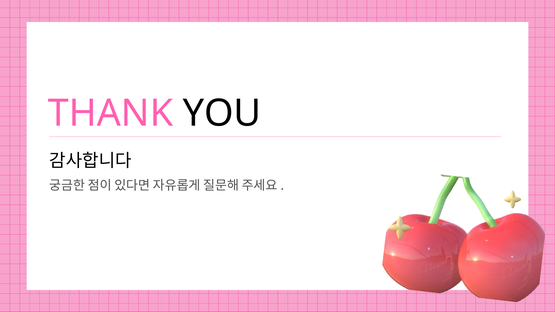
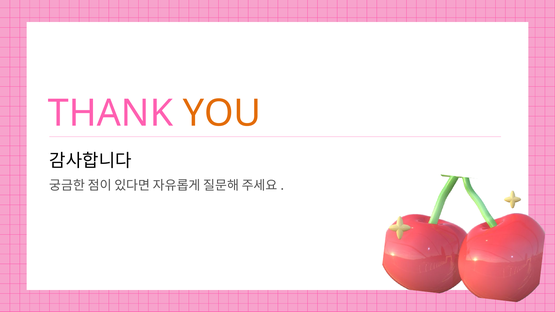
YOU colour: black -> orange (222, 113)
